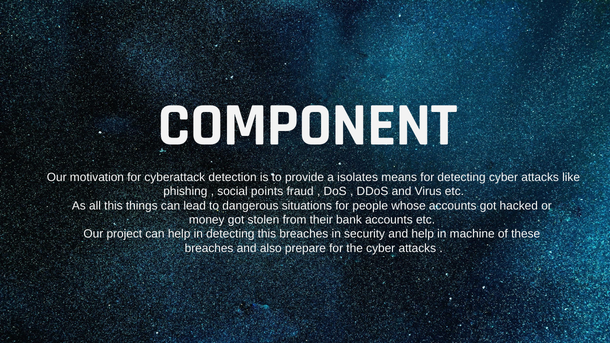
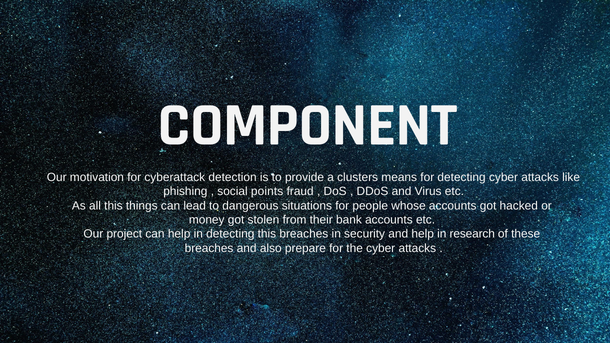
isolates: isolates -> clusters (358, 177)
machine: machine -> research (472, 234)
